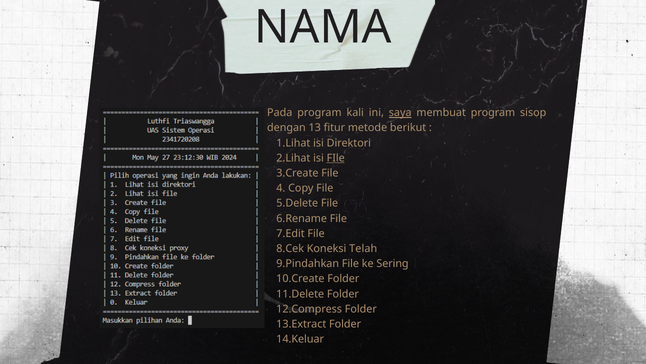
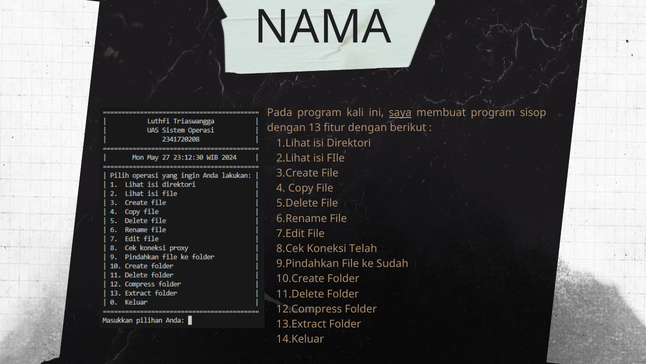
fitur metode: metode -> dengan (368, 128)
FIle underline: present -> none (336, 158)
Sering: Sering -> Sudah (392, 263)
